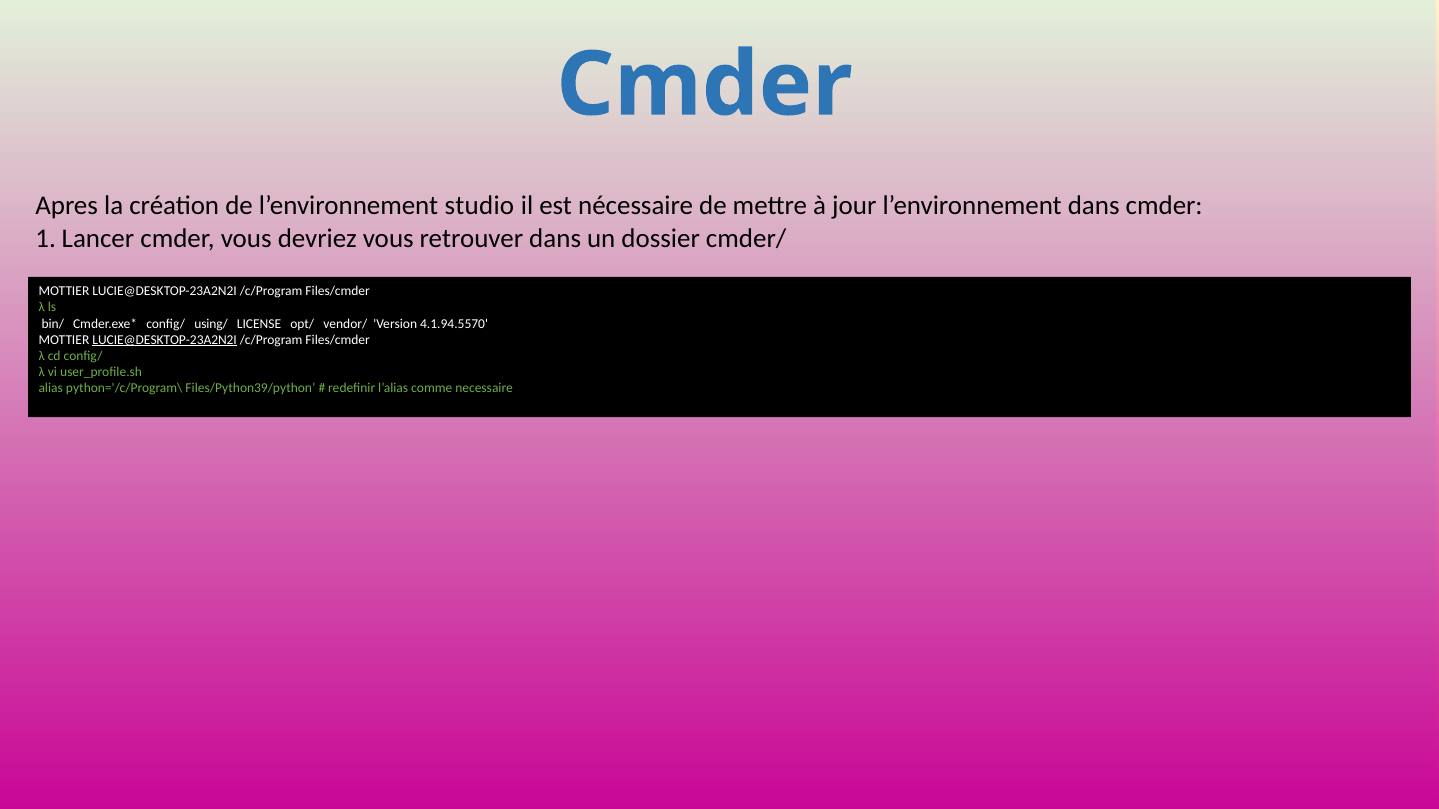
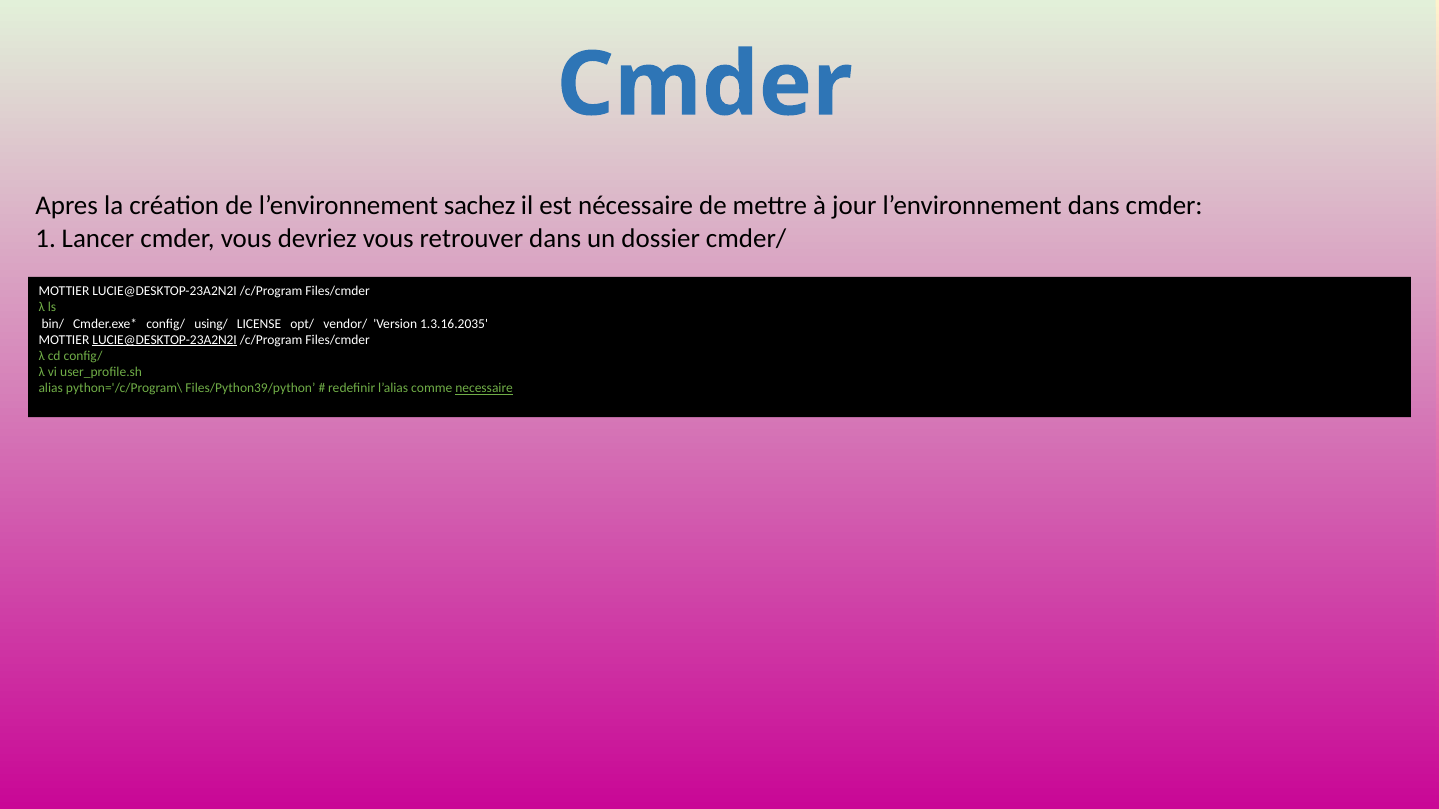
studio: studio -> sachez (480, 206)
4.1.94.5570: 4.1.94.5570 -> 1.3.16.2035 (454, 324)
necessaire underline: none -> present (484, 389)
